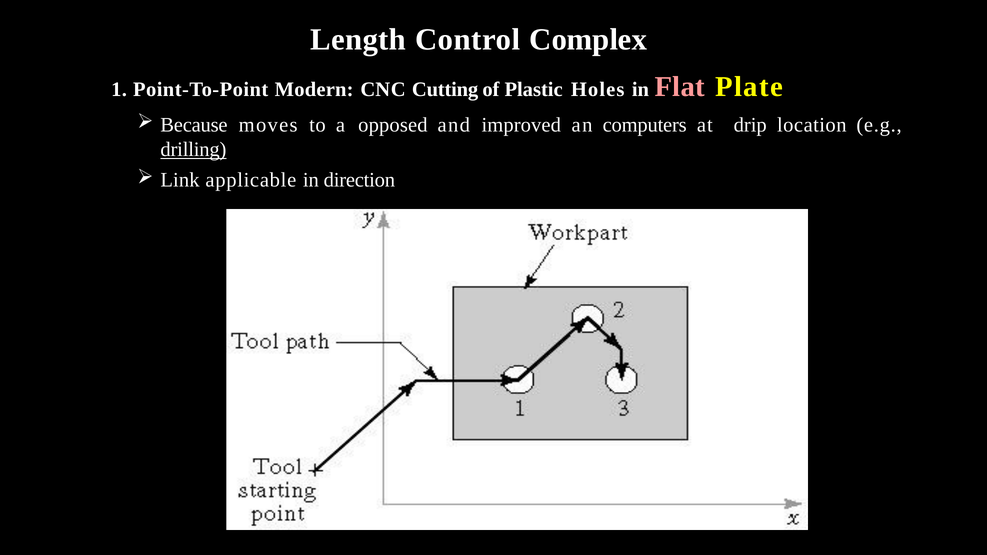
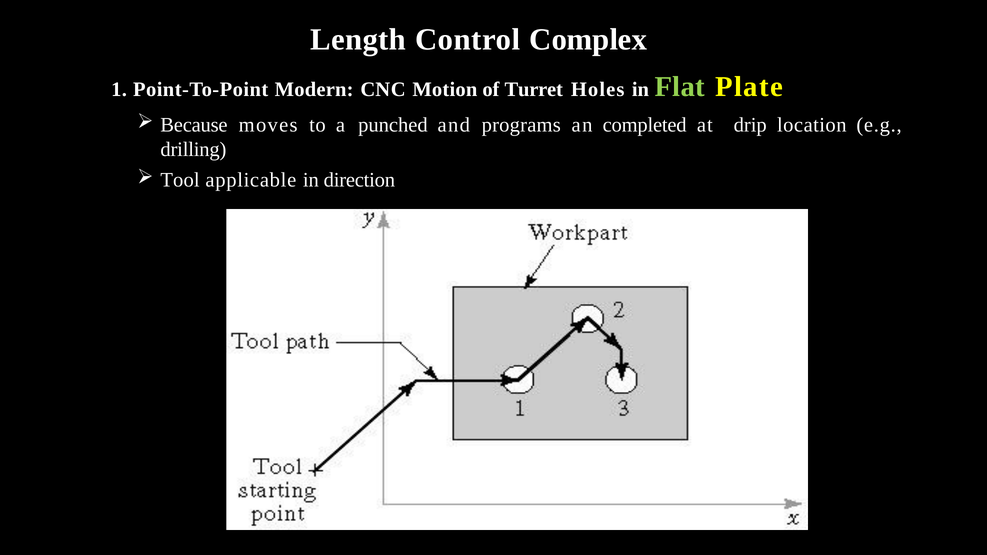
Cutting: Cutting -> Motion (445, 89)
Plastic: Plastic -> Turret (534, 89)
Flat colour: pink -> light green (680, 87)
opposed: opposed -> punched (393, 125)
improved: improved -> programs (521, 125)
computers: computers -> completed (645, 125)
drilling underline: present -> none (193, 150)
Link: Link -> Tool (180, 180)
